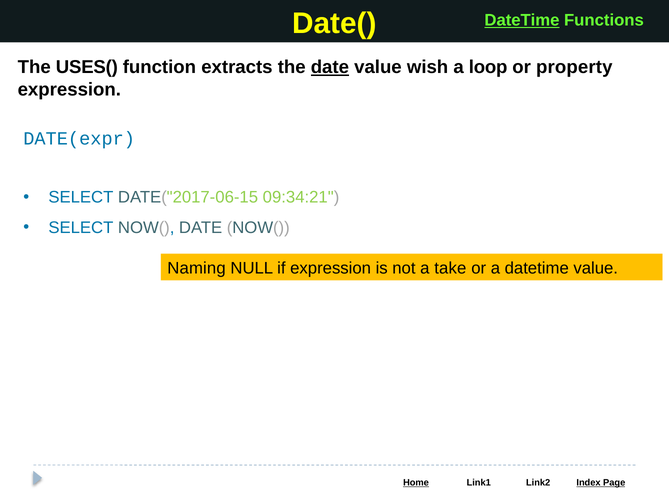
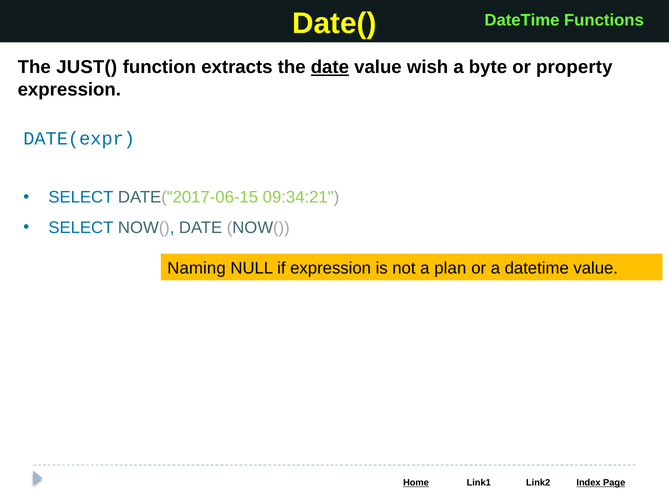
DateTime underline: present -> none (522, 20)
USES(: USES( -> JUST( (87, 67)
loop: loop -> byte (488, 67)
take: take -> plan (450, 268)
